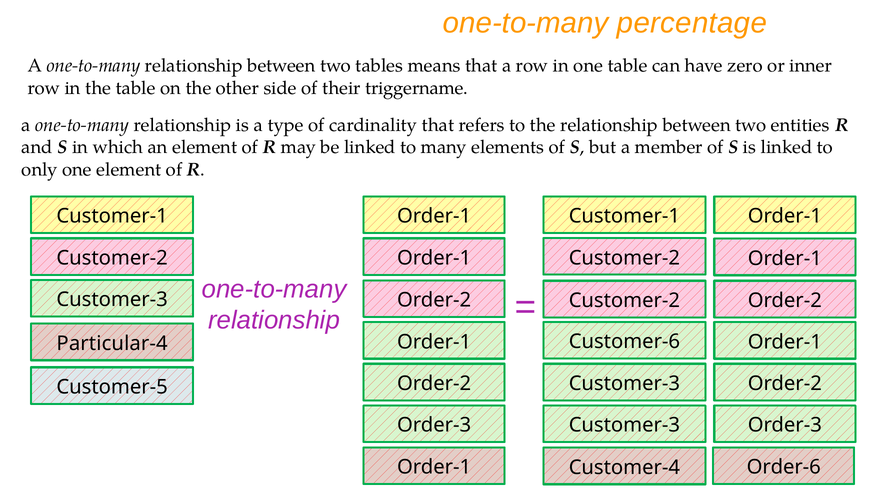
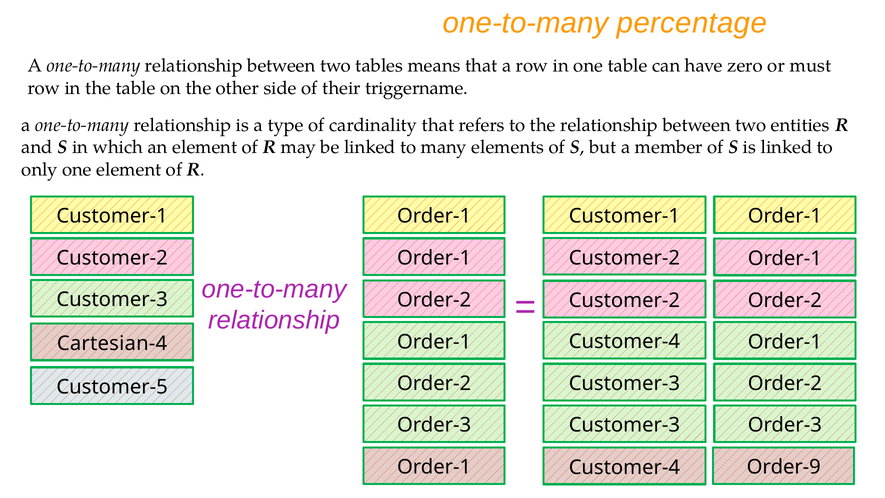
inner: inner -> must (811, 66)
Customer-6: Customer-6 -> Customer-4 (624, 341)
Particular-4: Particular-4 -> Cartesian-4 (112, 343)
Order-6: Order-6 -> Order-9 (784, 467)
